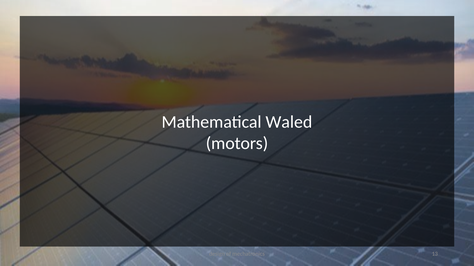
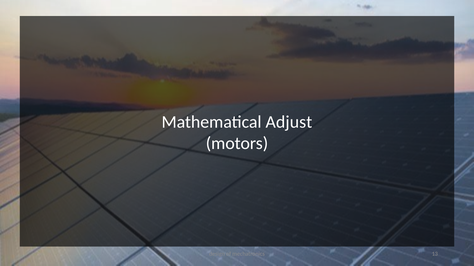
Waled: Waled -> Adjust (289, 122)
